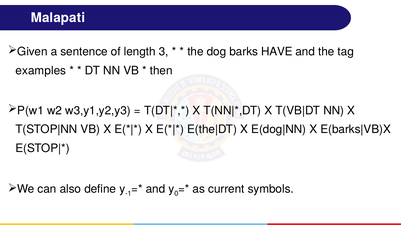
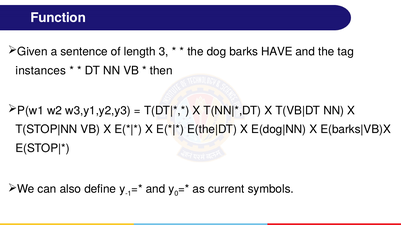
Malapati: Malapati -> Function (58, 18)
examples: examples -> instances (41, 71)
